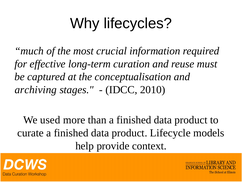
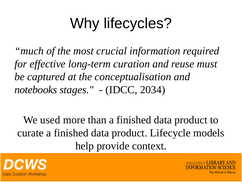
archiving: archiving -> notebooks (36, 90)
2010: 2010 -> 2034 (153, 90)
